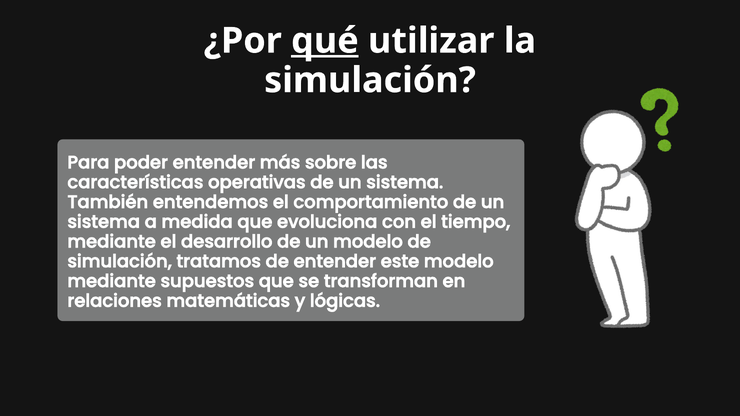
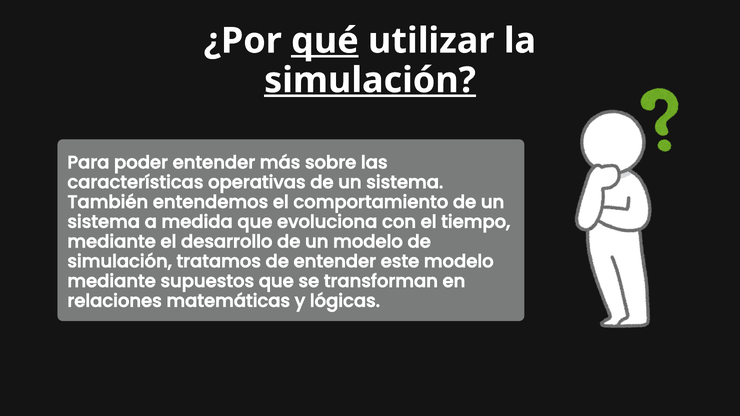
simulación underline: none -> present (370, 80)
